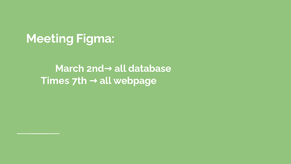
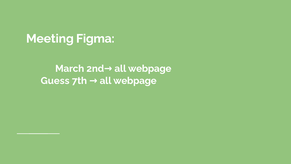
database: database -> webpage (150, 68)
Times: Times -> Guess (55, 81)
